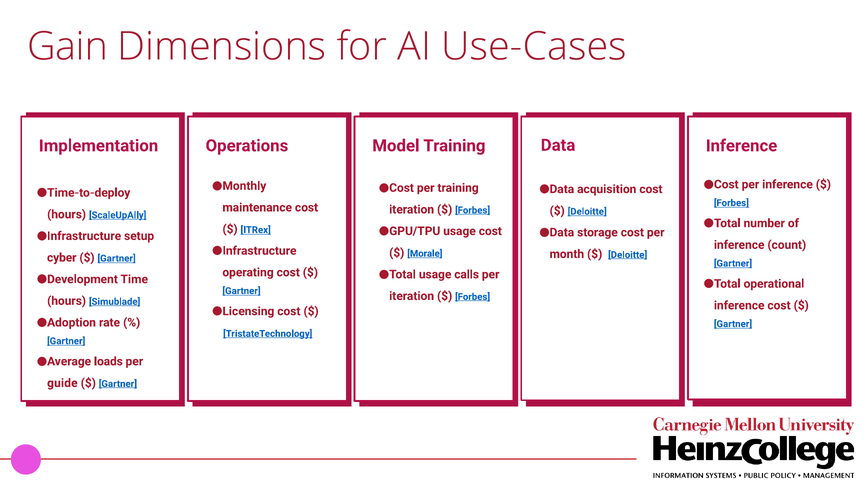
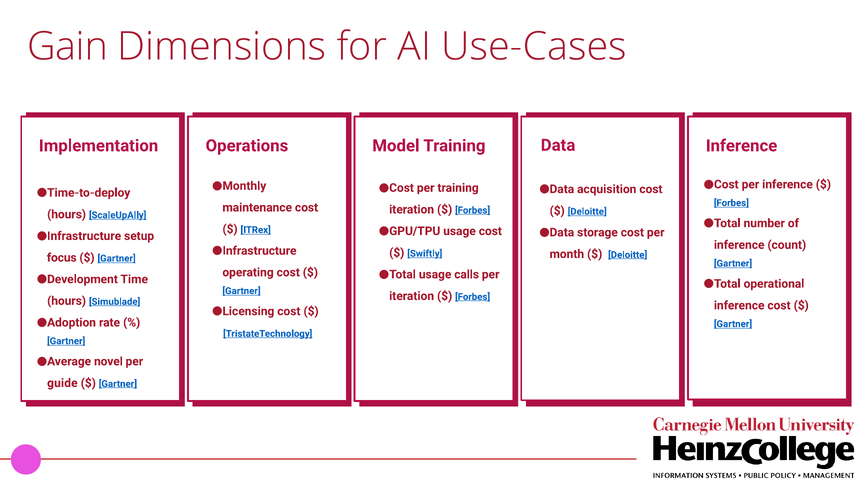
Morale: Morale -> Swiftly (425, 254)
cyber: cyber -> focus (62, 258)
loads: loads -> novel (108, 361)
